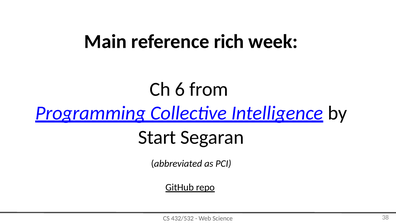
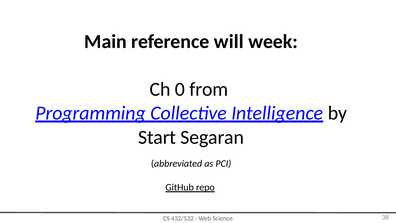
rich: rich -> will (229, 42)
6: 6 -> 0 (180, 89)
